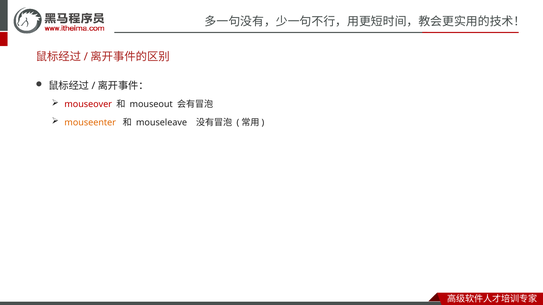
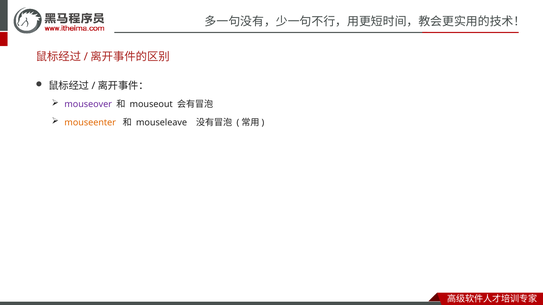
mouseover colour: red -> purple (88, 104)
